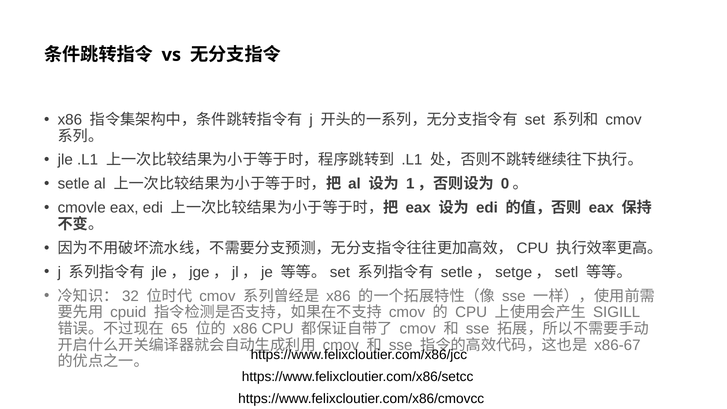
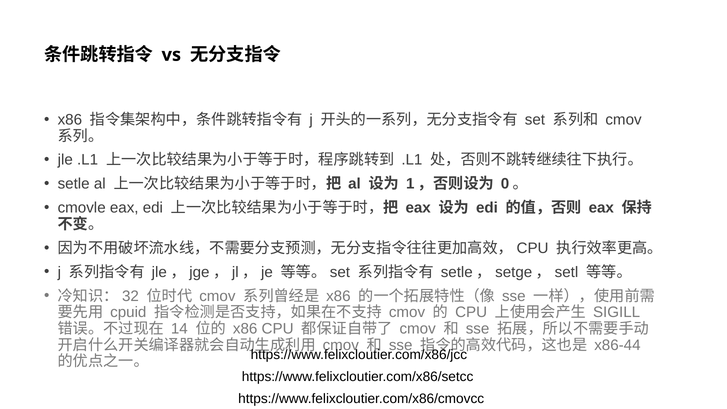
65: 65 -> 14 (179, 329)
x86-67: x86-67 -> x86-44 (617, 345)
